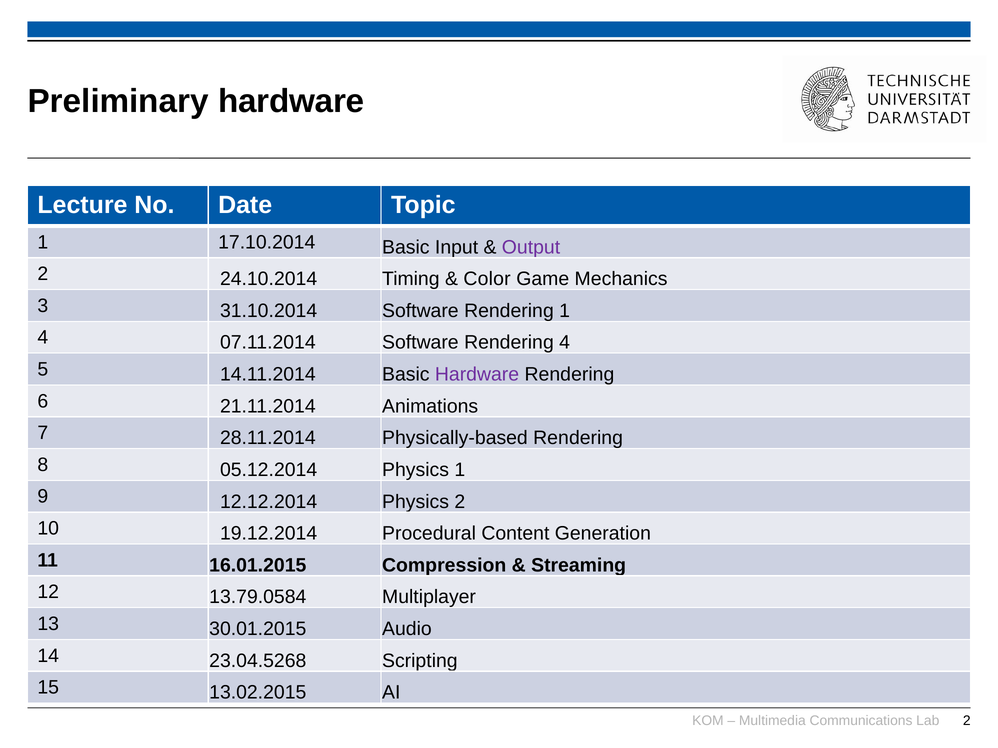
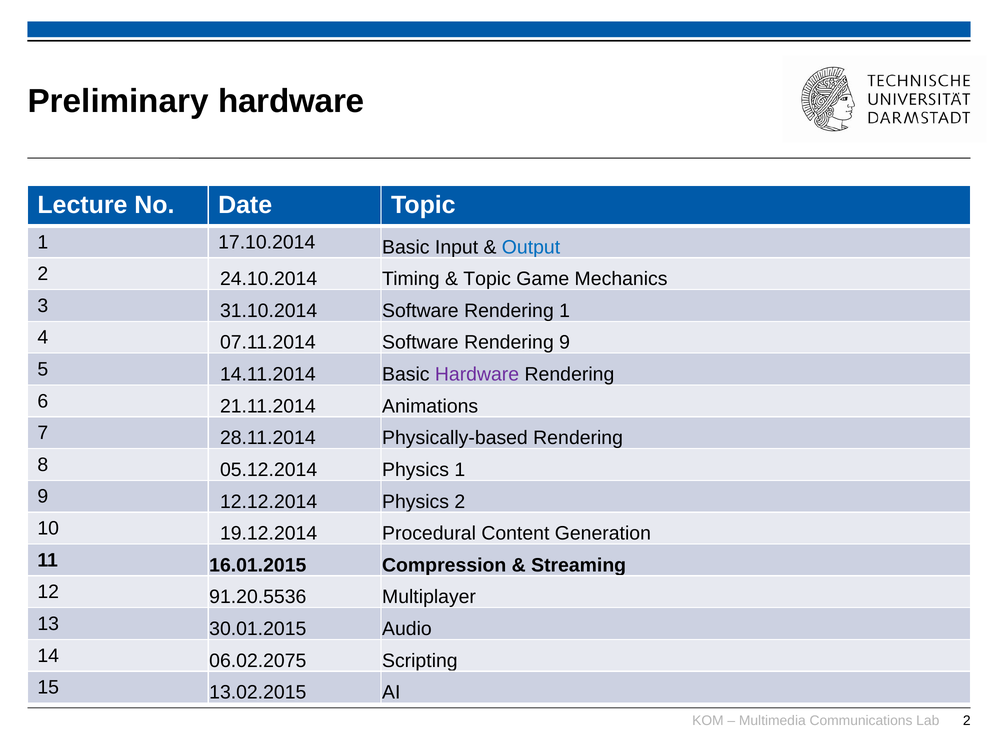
Output colour: purple -> blue (531, 247)
Color: Color -> Topic (487, 279)
Rendering 4: 4 -> 9 (565, 343)
13.79.0584: 13.79.0584 -> 91.20.5536 (258, 597)
23.04.5268: 23.04.5268 -> 06.02.2075 (258, 661)
